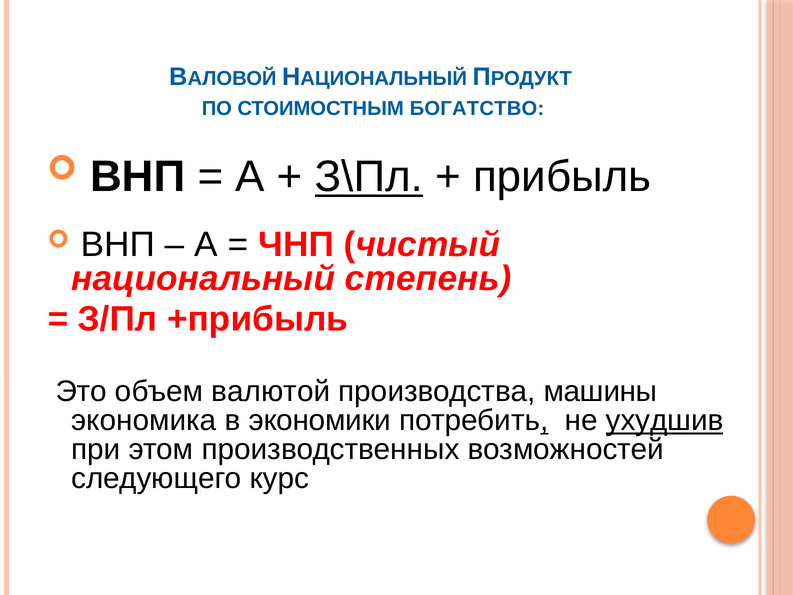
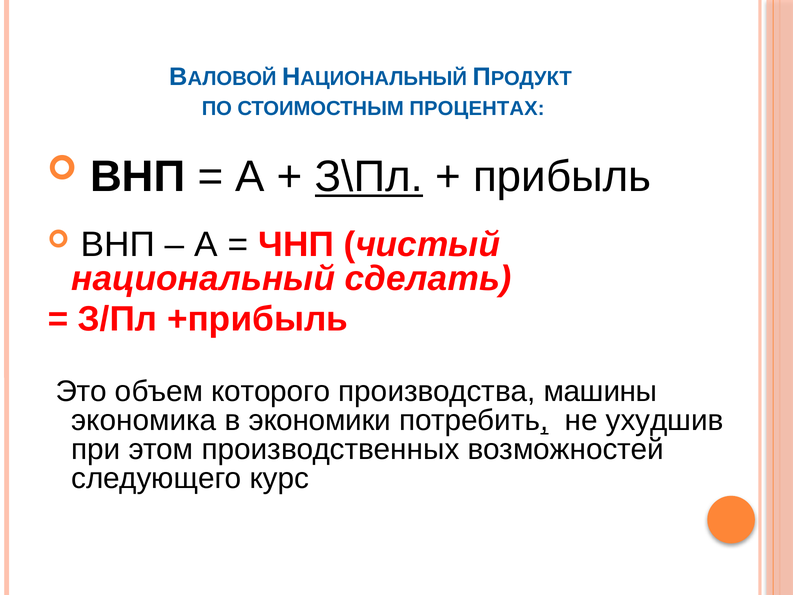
БОГАТСТВО: БОГАТСТВО -> ПРОЦЕНТАХ (477, 109)
степень: степень -> сделать (428, 279)
валютой: валютой -> которого (271, 391)
ухудшив underline: present -> none (665, 420)
